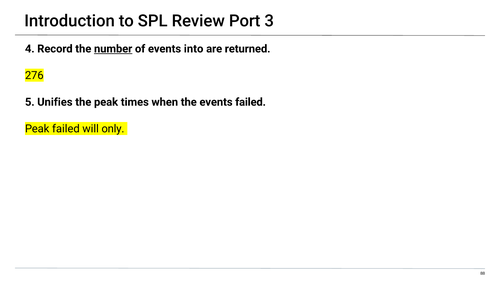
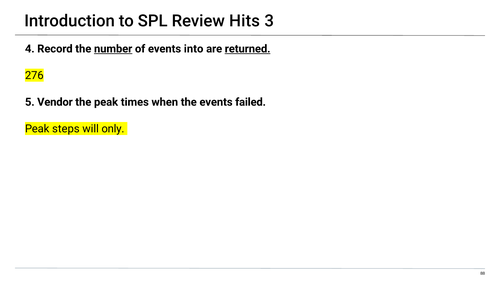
Port: Port -> Hits (245, 21)
returned underline: none -> present (248, 49)
Unifies: Unifies -> Vendor (55, 102)
Peak failed: failed -> steps (66, 129)
